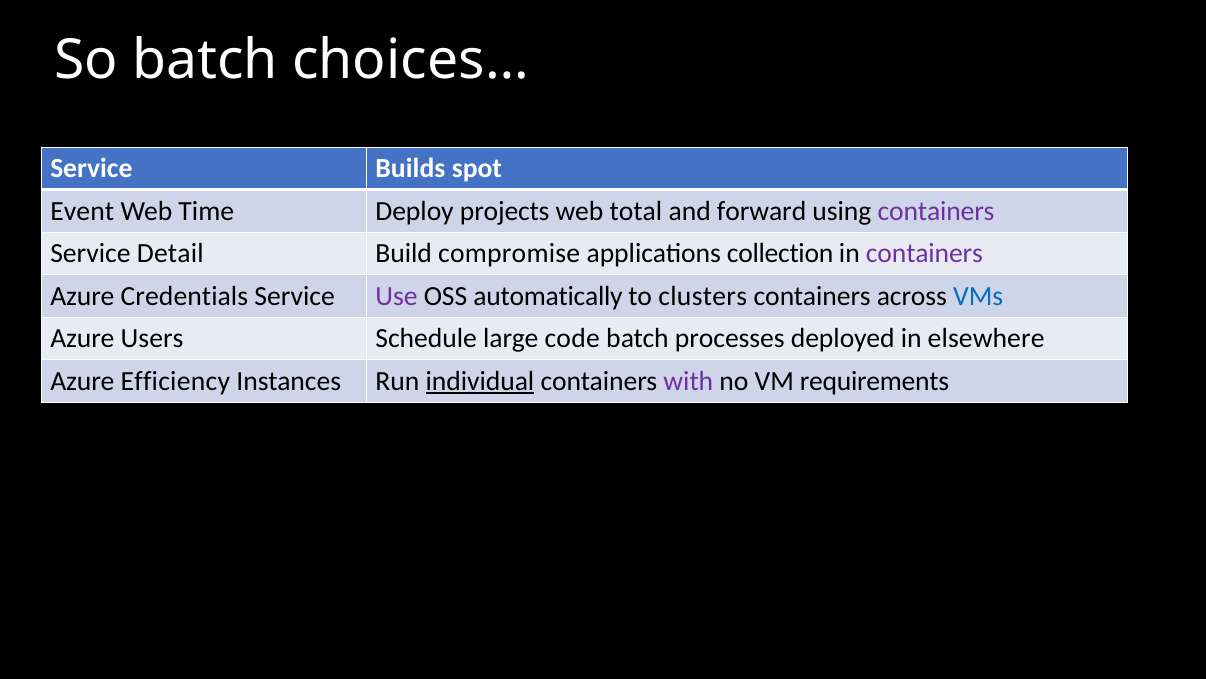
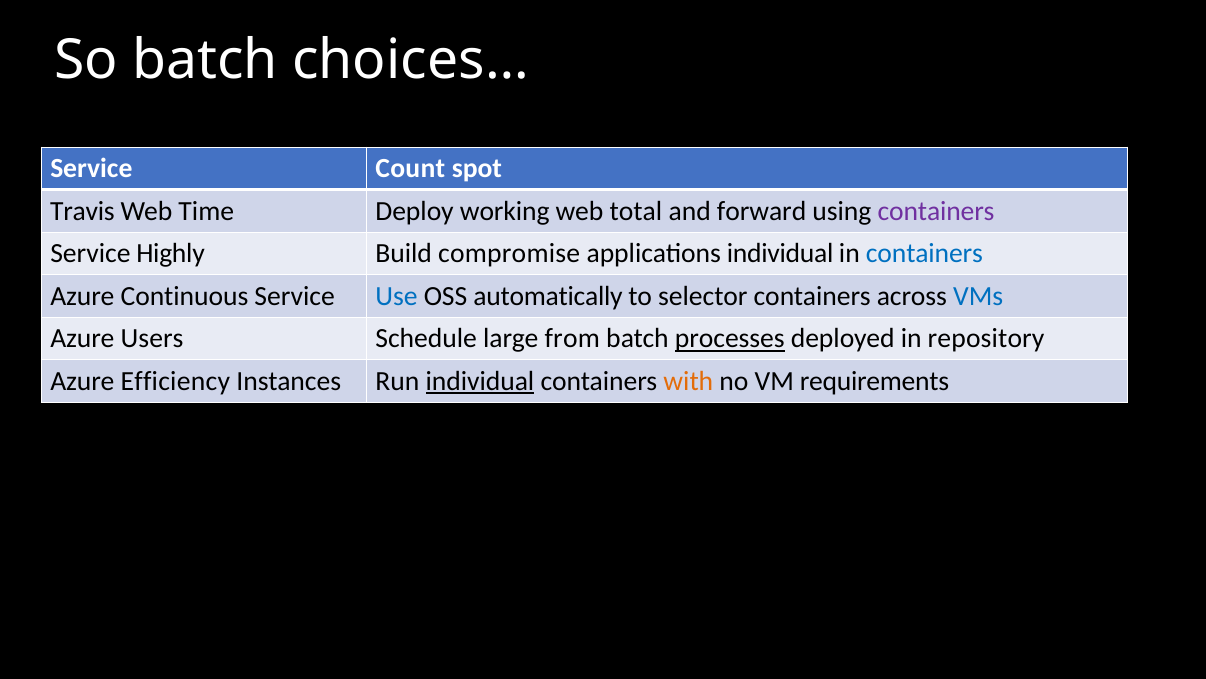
Builds: Builds -> Count (410, 169)
Event: Event -> Travis (82, 211)
projects: projects -> working (505, 211)
Detail: Detail -> Highly (171, 254)
applications collection: collection -> individual (780, 254)
containers colour: purple -> blue (924, 254)
Credentials: Credentials -> Continuous (184, 296)
Use colour: purple -> blue (396, 296)
clusters: clusters -> selector (703, 296)
code: code -> from (572, 339)
processes underline: none -> present (730, 339)
elsewhere: elsewhere -> repository (986, 339)
with colour: purple -> orange (688, 381)
